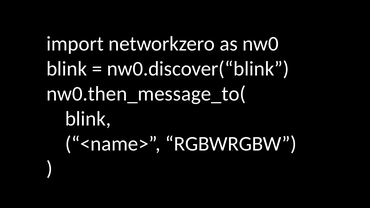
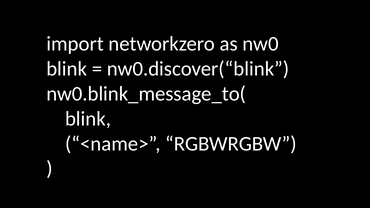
nw0.then_message_to(: nw0.then_message_to( -> nw0.blink_message_to( (146, 94)
